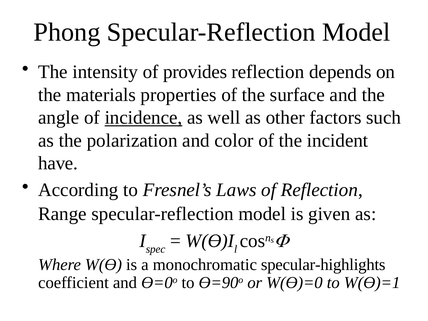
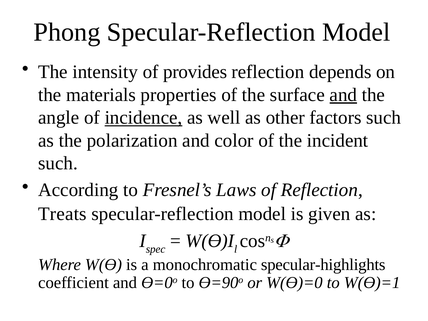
and underline: none -> present (343, 95)
have: have -> such (58, 163)
Range: Range -> Treats (62, 214)
